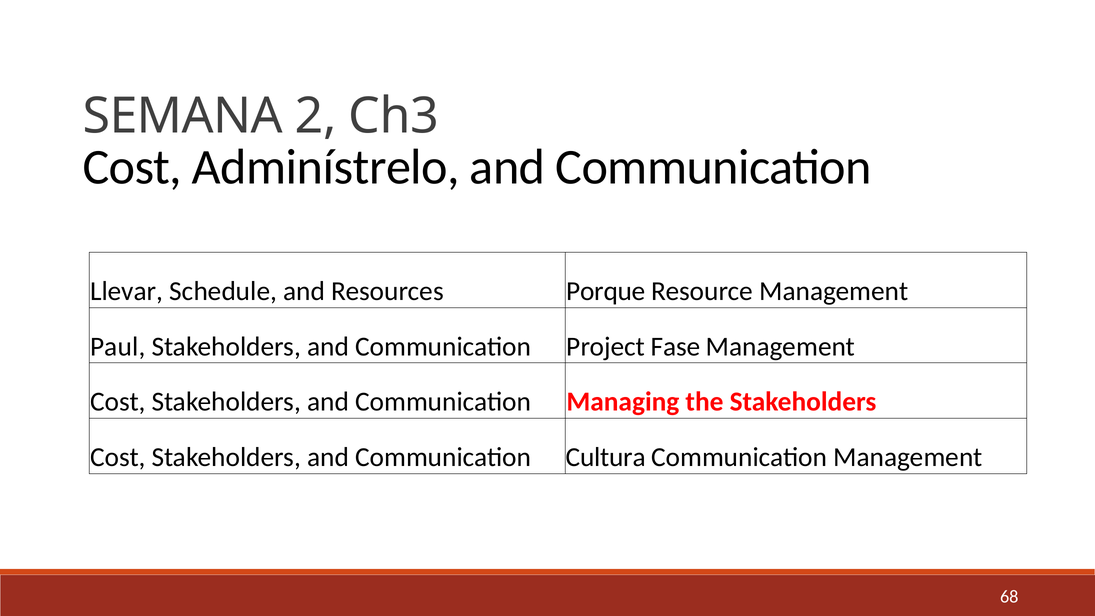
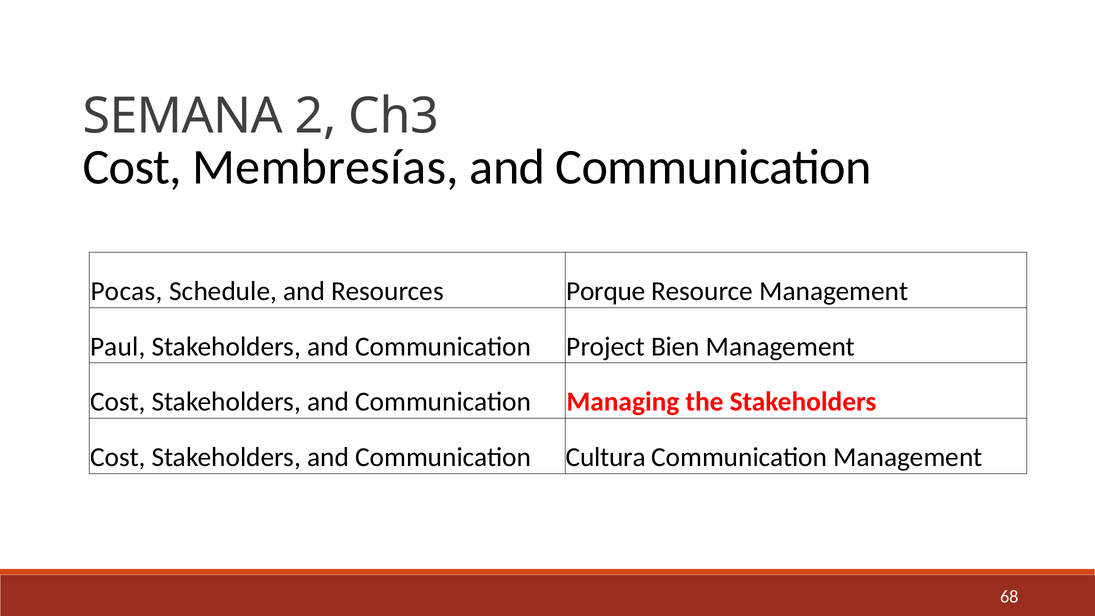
Adminístrelo: Adminístrelo -> Membresías (326, 167)
Llevar: Llevar -> Pocas (127, 291)
Fase: Fase -> Bien (675, 346)
